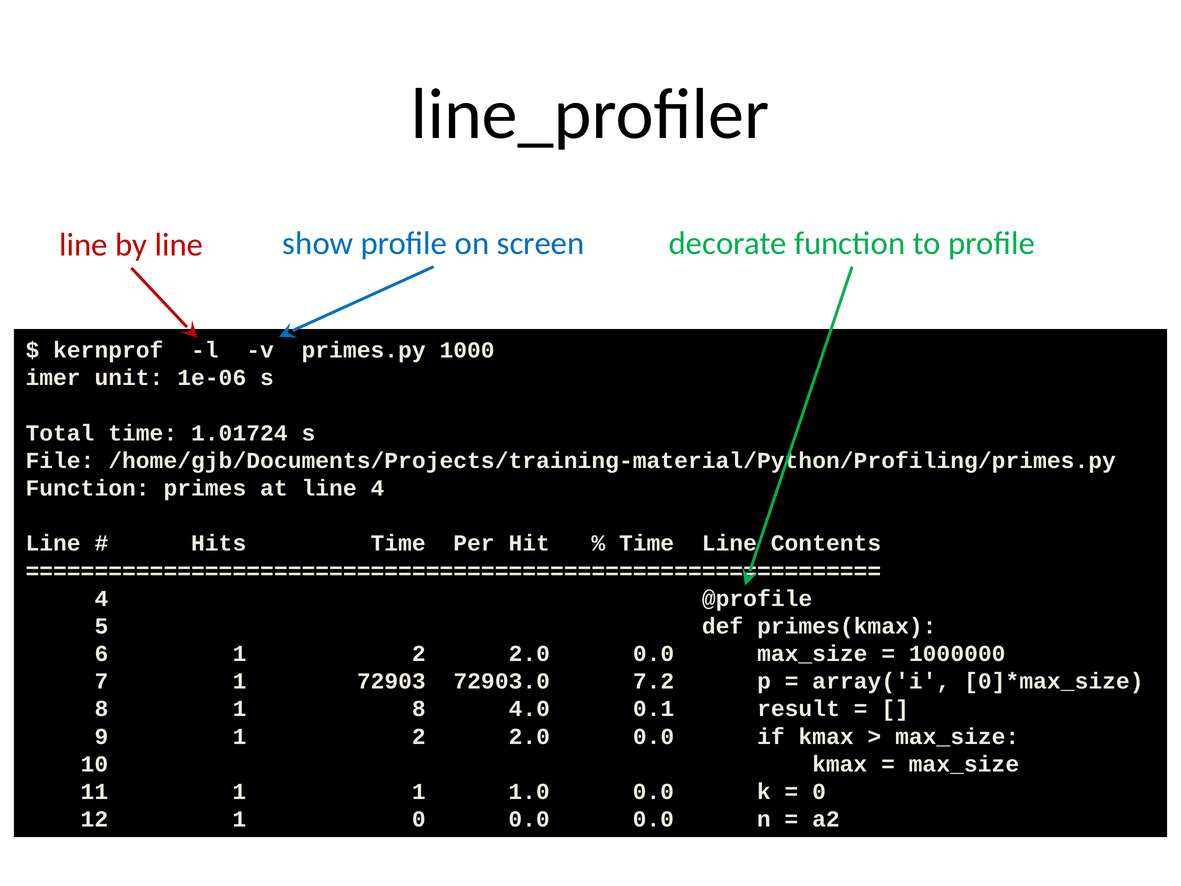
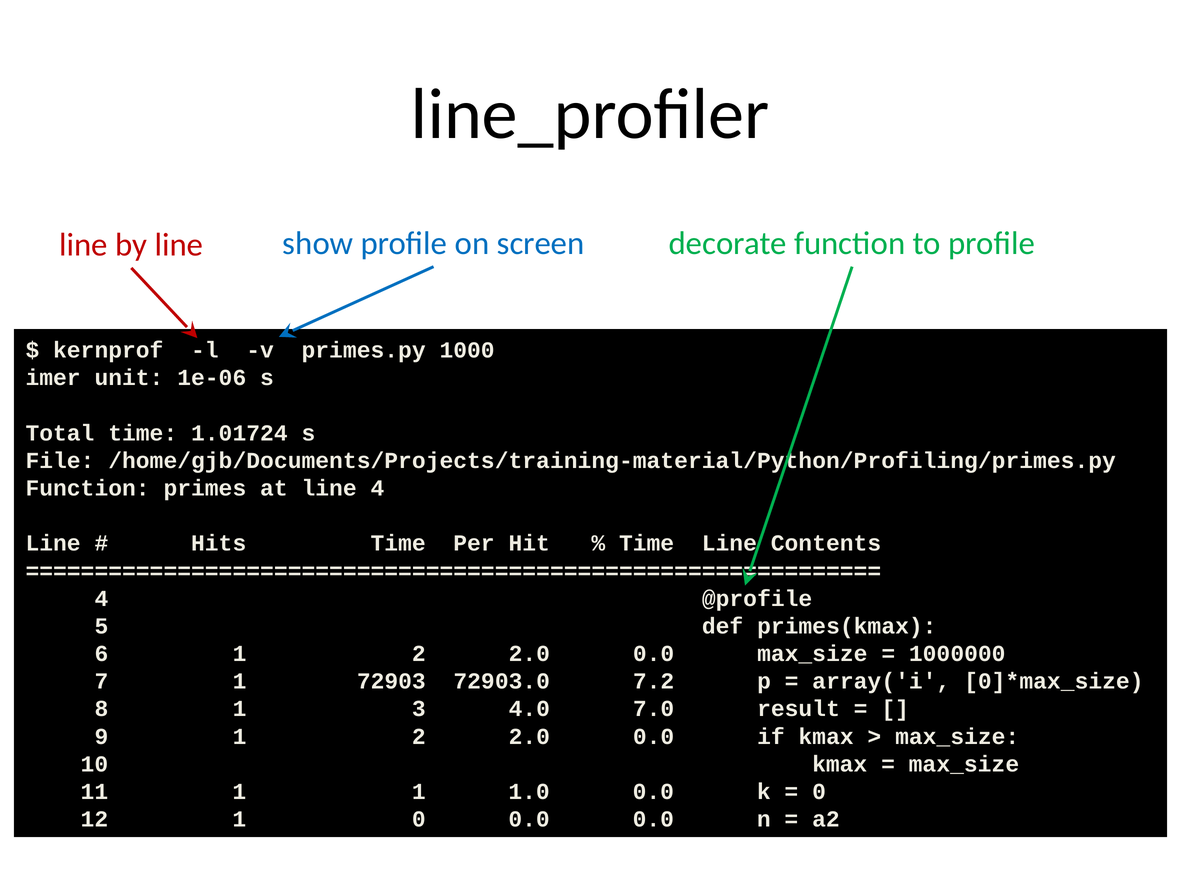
1 8: 8 -> 3 (419, 709)
0.1: 0.1 -> 7.0 (654, 709)
